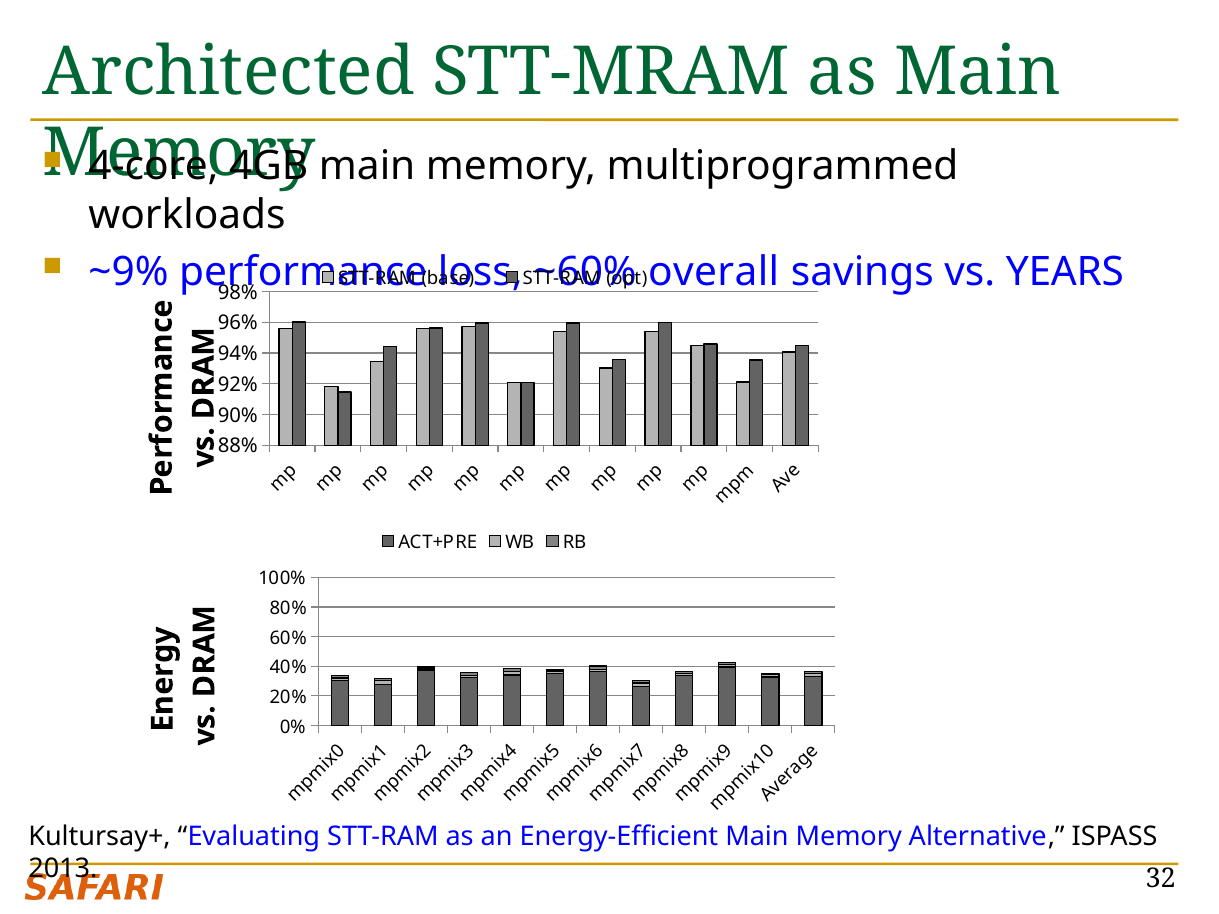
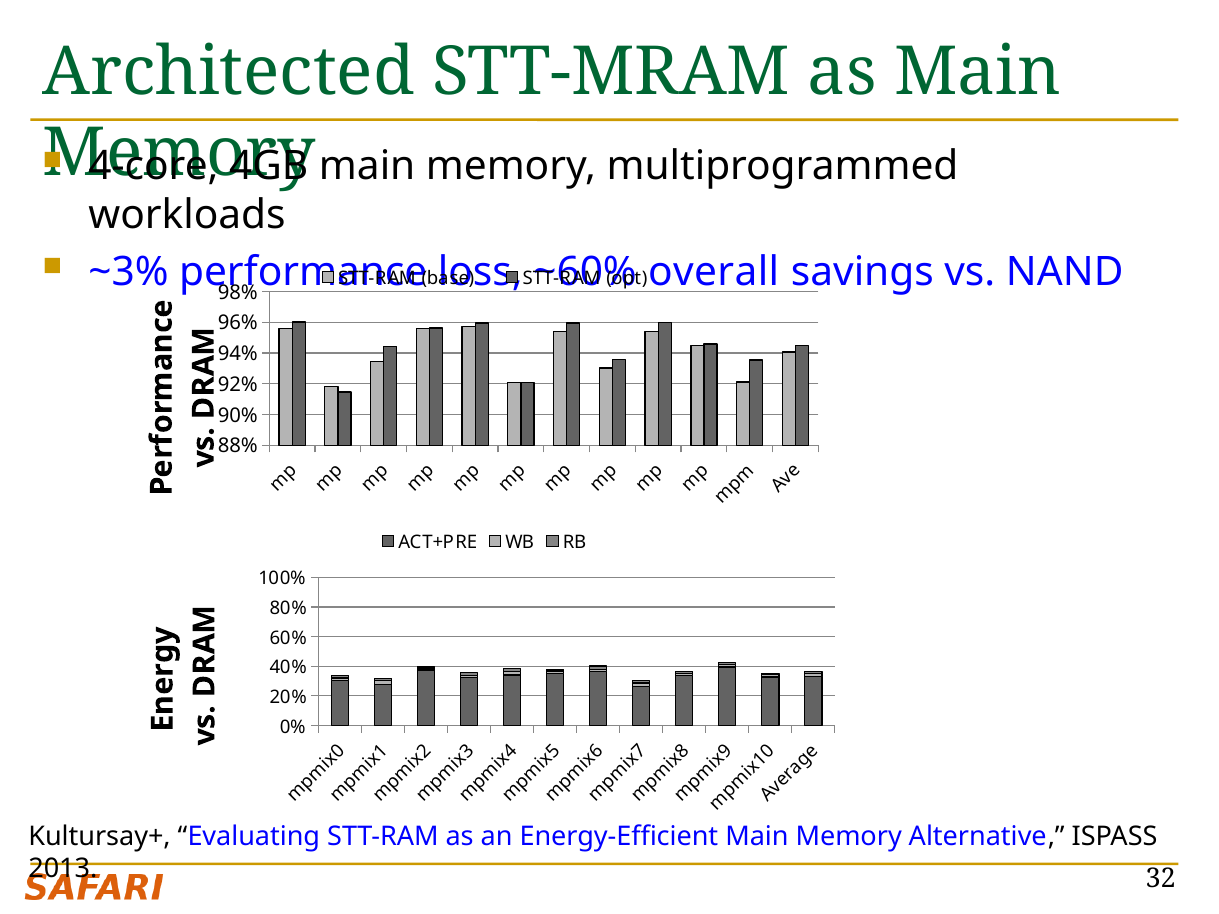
~9%: ~9% -> ~3% (128, 272)
YEARS: YEARS -> NAND (1065, 272)
